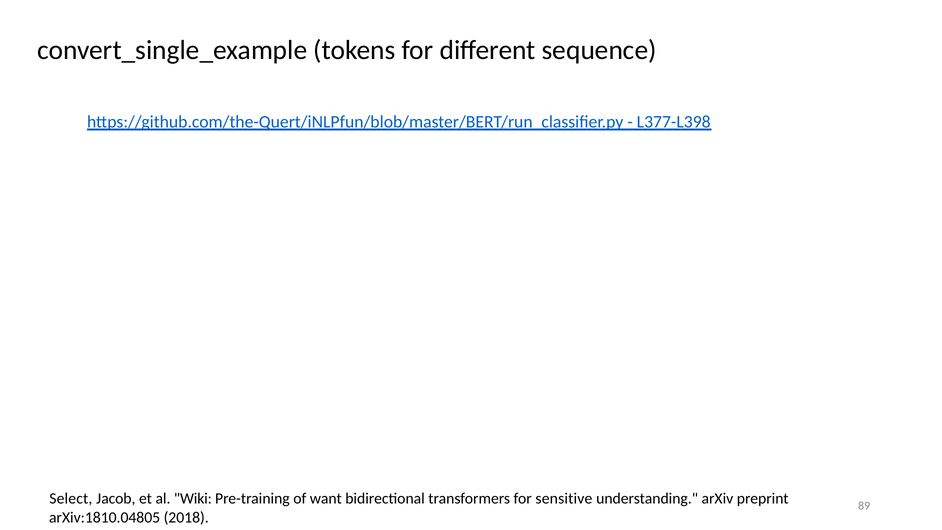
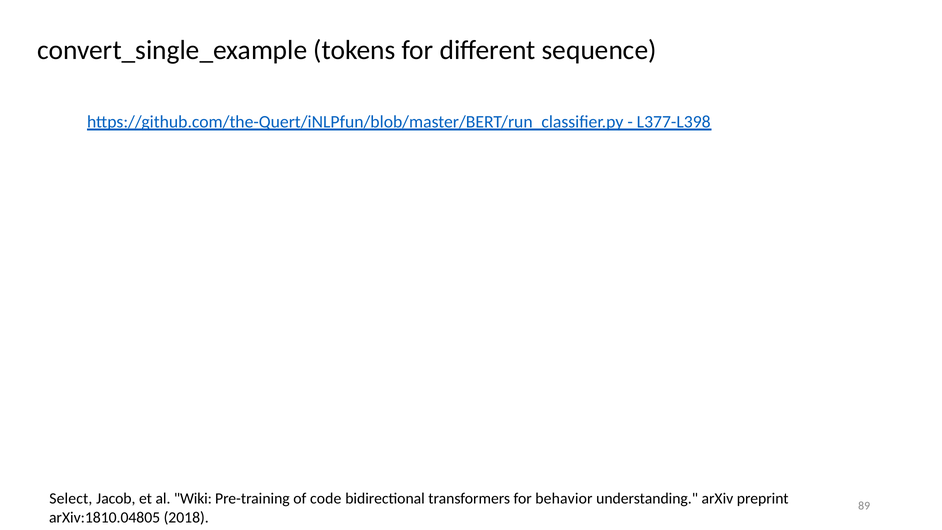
want: want -> code (326, 499)
sensitive: sensitive -> behavior (564, 499)
